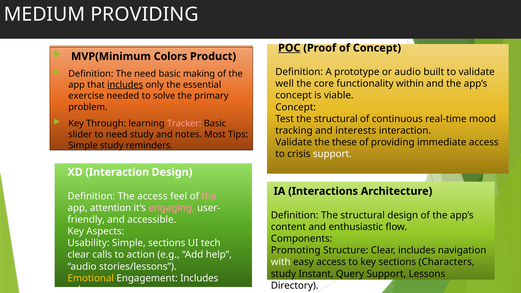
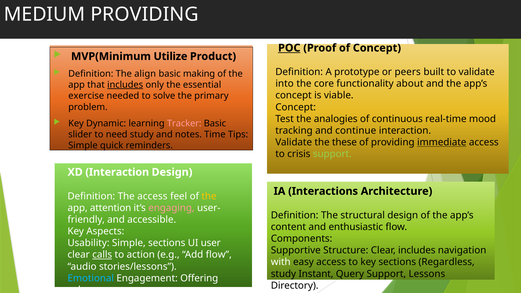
MVP(Minimum Colors: Colors -> Utilize (170, 56)
or audio: audio -> peers (408, 72)
The need: need -> align (145, 74)
well: well -> into (285, 84)
within: within -> about (410, 84)
Test the structural: structural -> analogies (336, 119)
Through: Through -> Dynamic (106, 123)
interests: interests -> continue (356, 131)
Most: Most -> Time (215, 135)
immediate underline: none -> present (442, 142)
Simple study: study -> quick (112, 146)
support colour: white -> light green (332, 154)
the colour: pink -> yellow (209, 196)
tech: tech -> user (211, 243)
Promoting: Promoting -> Supportive (296, 250)
calls underline: none -> present (102, 255)
Add help: help -> flow (219, 255)
Characters: Characters -> Regardless (447, 262)
Emotional colour: yellow -> light blue (91, 278)
Engagement Includes: Includes -> Offering (199, 278)
